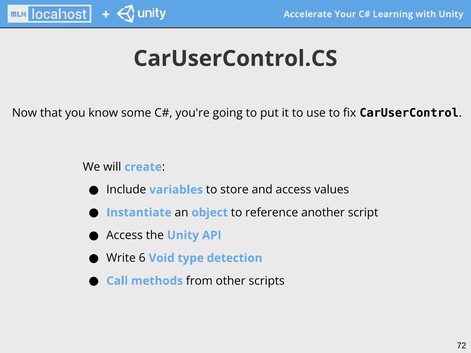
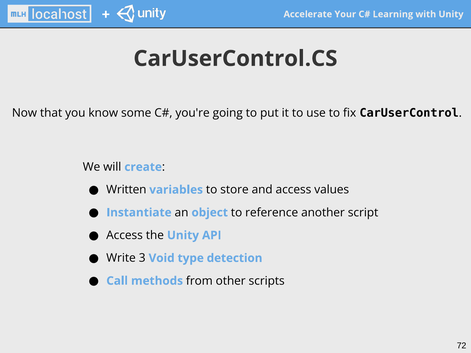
Include: Include -> Written (126, 190)
6: 6 -> 3 (142, 258)
